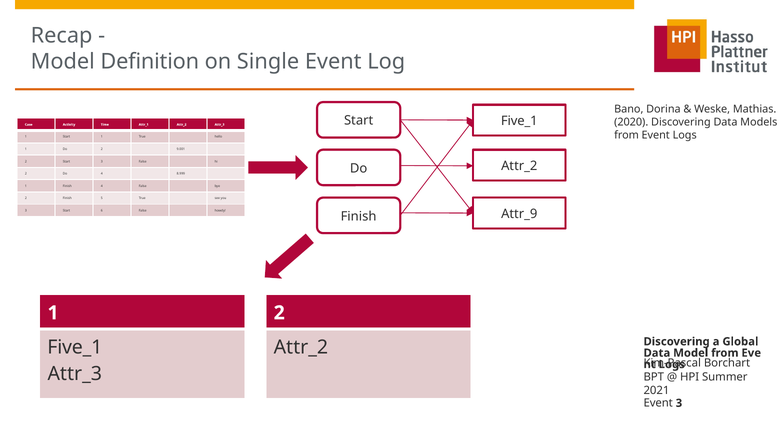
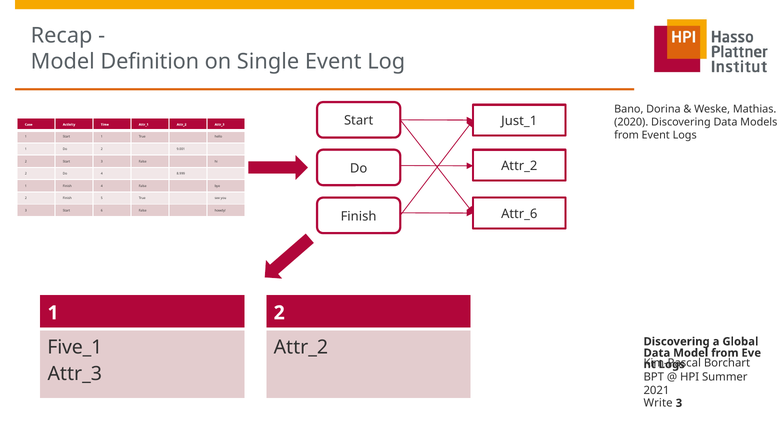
Five_1: Five_1 -> Just_1 (519, 121)
Attr_9: Attr_9 -> Attr_6 (519, 214)
Event: Event -> Write (658, 403)
